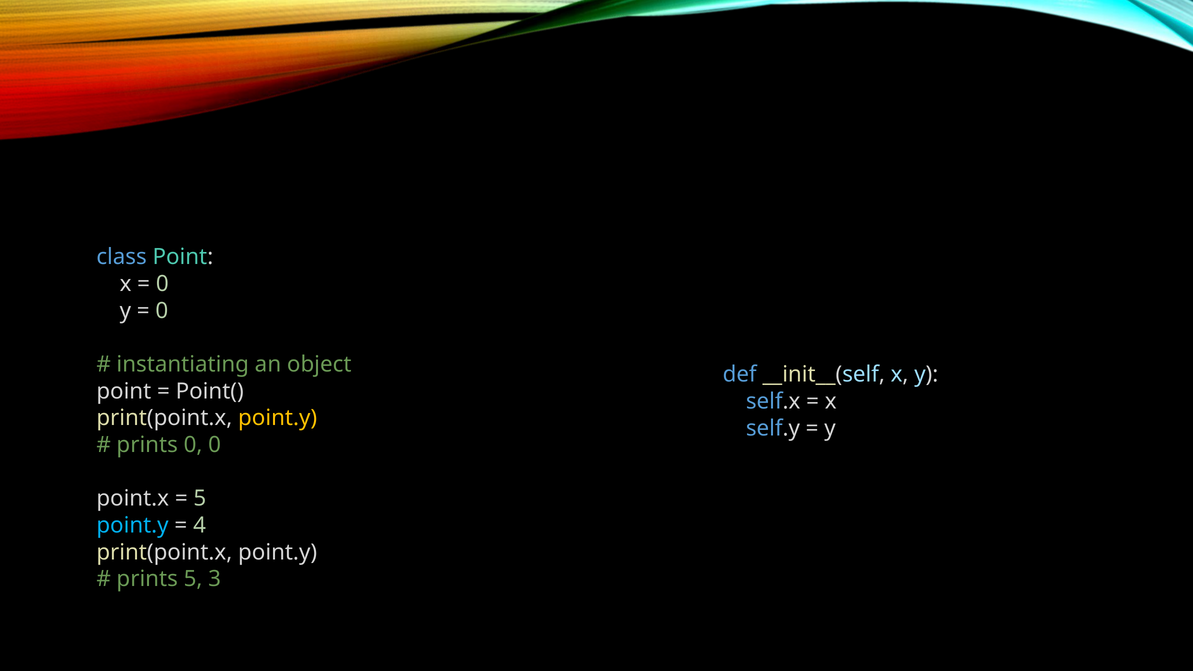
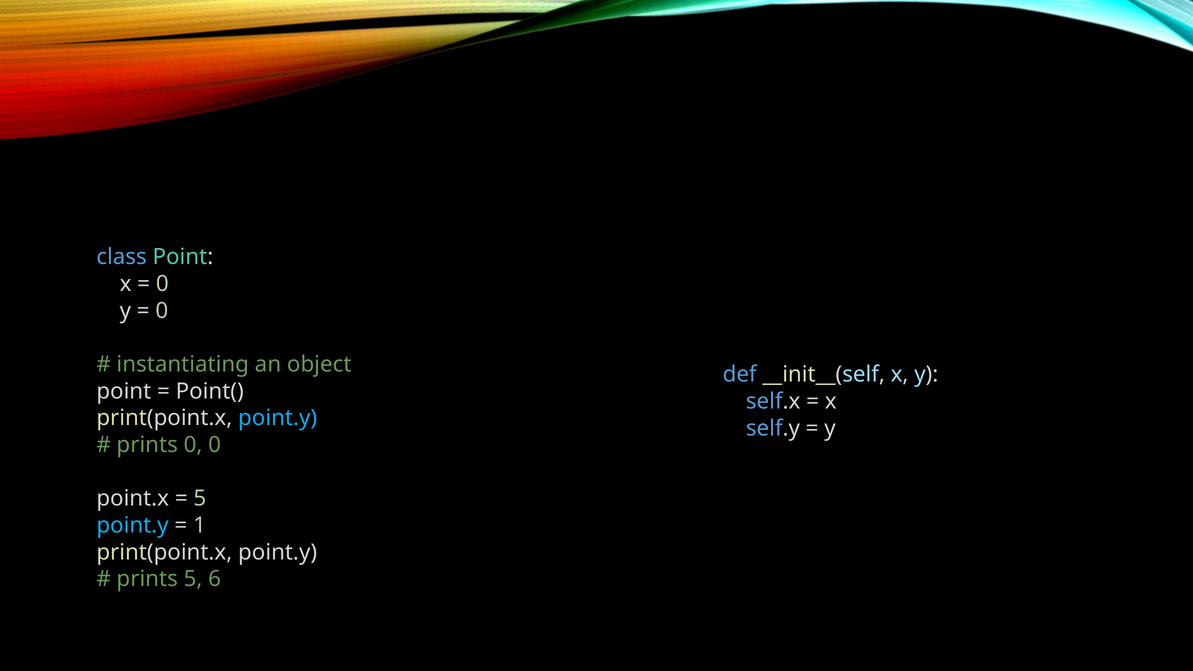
point.y colour: yellow -> light blue (278, 418)
4: 4 -> 1 (200, 525)
3: 3 -> 6 (215, 579)
